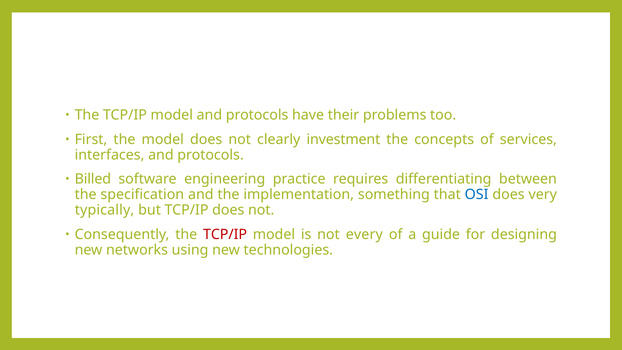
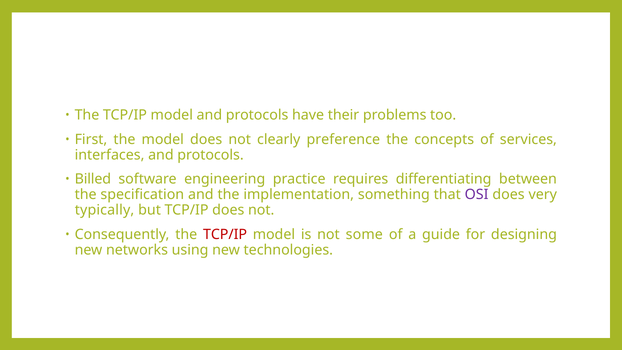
investment: investment -> preference (343, 139)
OSI colour: blue -> purple (477, 195)
every: every -> some (364, 234)
